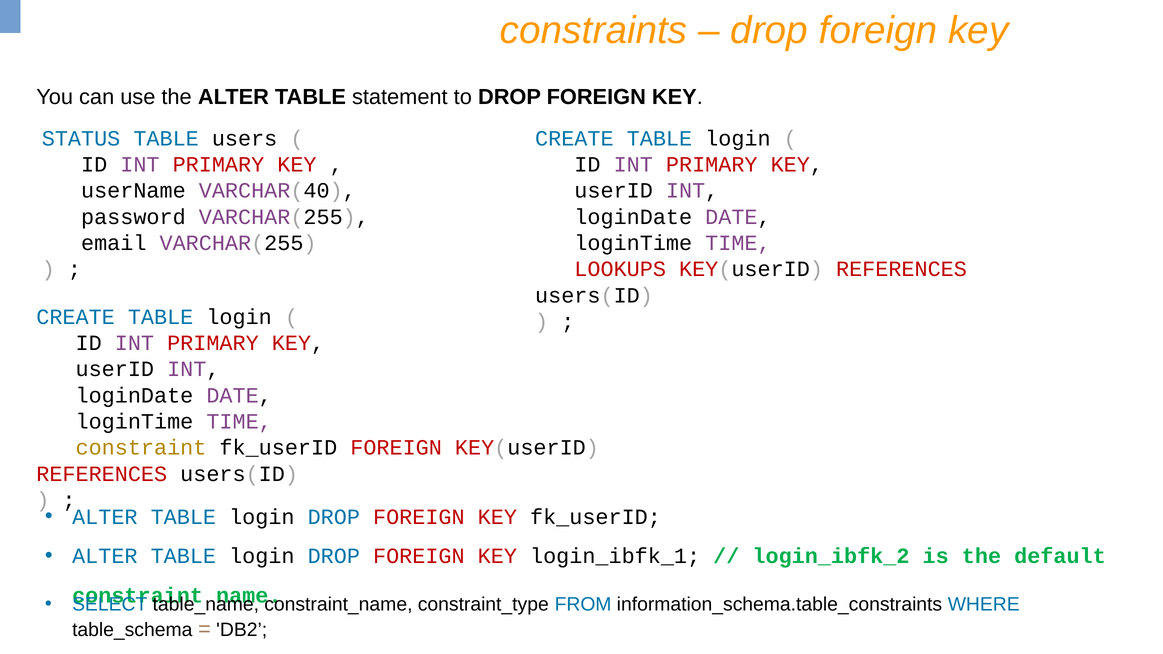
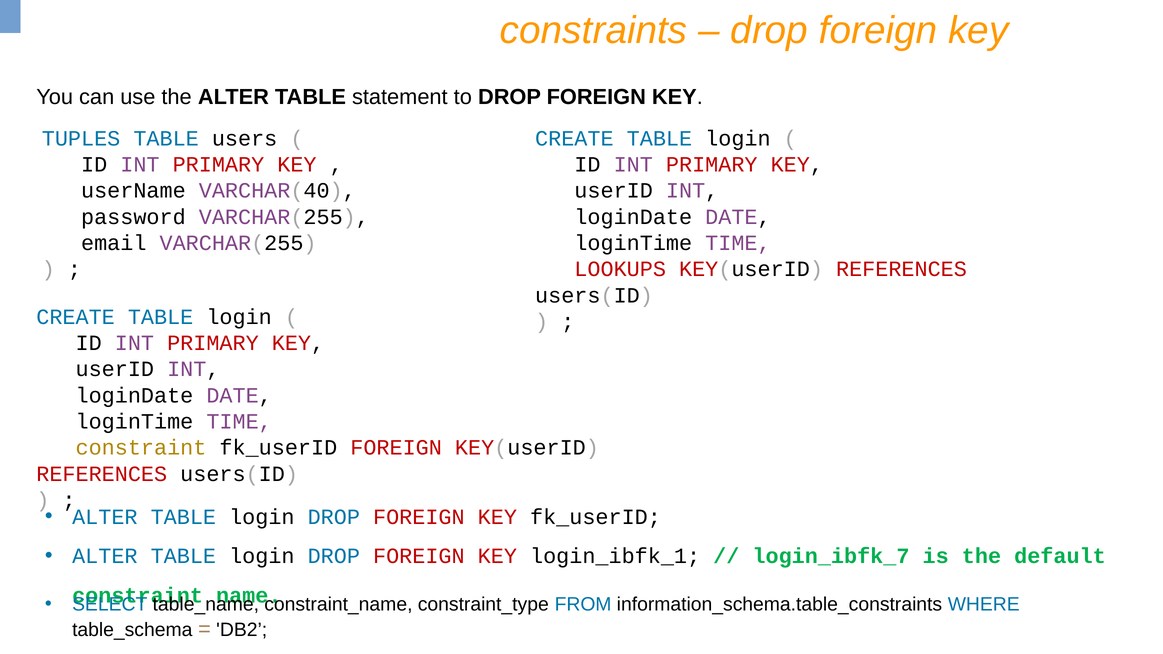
STATUS: STATUS -> TUPLES (81, 138)
login_ibfk_2: login_ibfk_2 -> login_ibfk_7 (831, 556)
